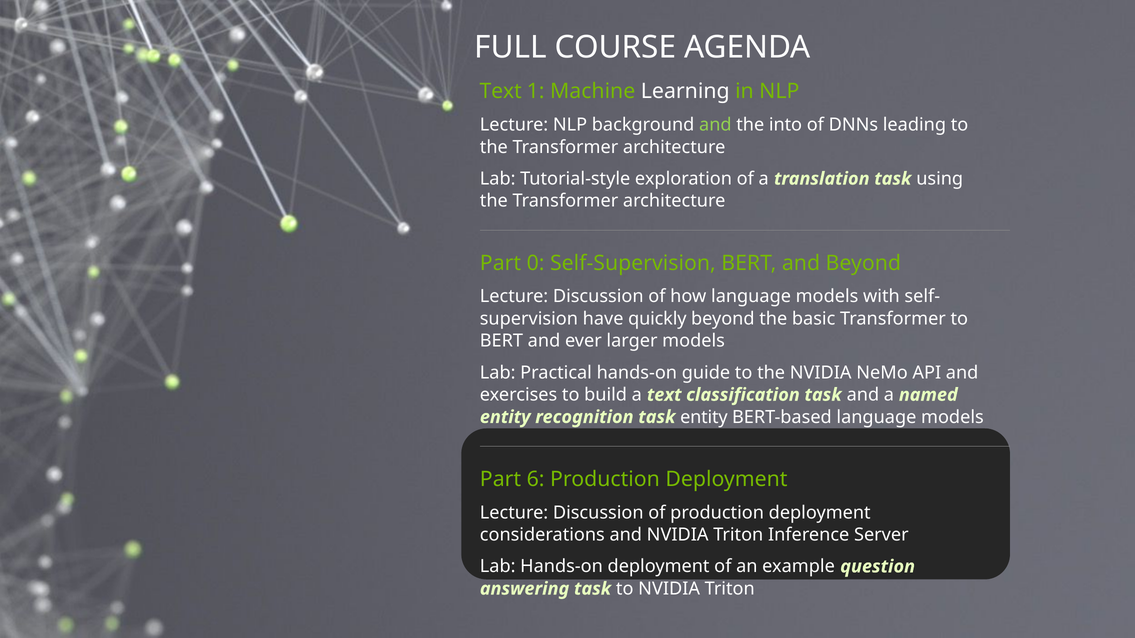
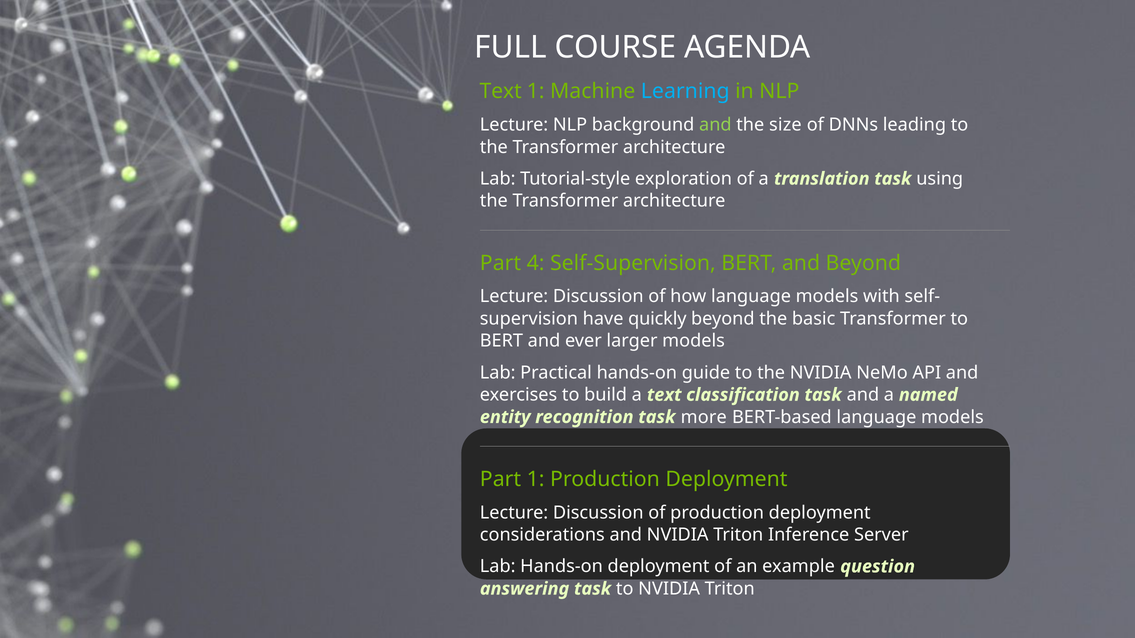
Learning colour: white -> light blue (685, 91)
into: into -> size (785, 125)
0: 0 -> 4 (536, 263)
task entity: entity -> more (704, 417)
Part 6: 6 -> 1 (536, 479)
